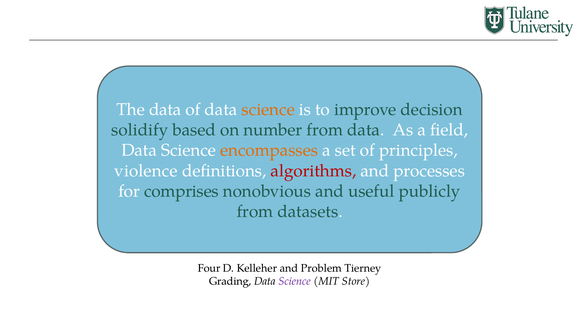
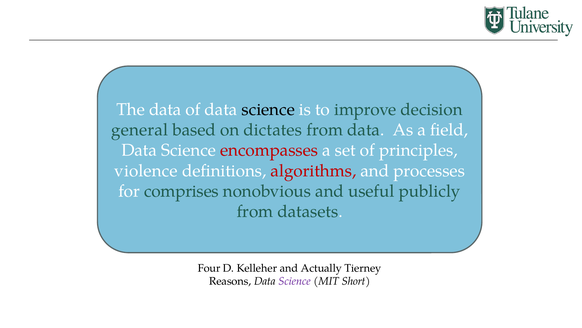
science colour: orange -> black (268, 109)
solidify: solidify -> general (140, 130)
number: number -> dictates (273, 130)
encompasses colour: orange -> red (269, 150)
Problem: Problem -> Actually (321, 268)
Grading: Grading -> Reasons (230, 281)
Store: Store -> Short (356, 281)
